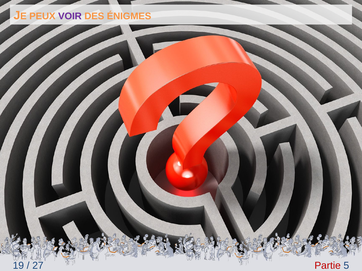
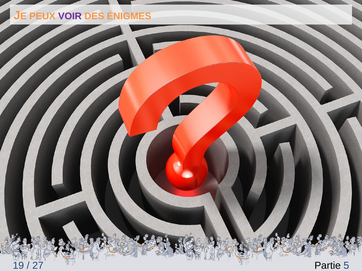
Partie colour: red -> black (328, 266)
